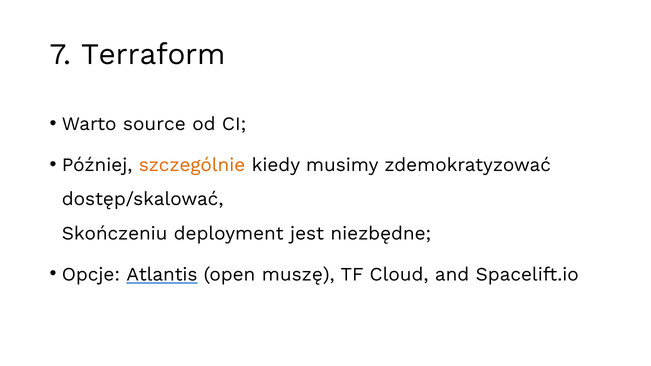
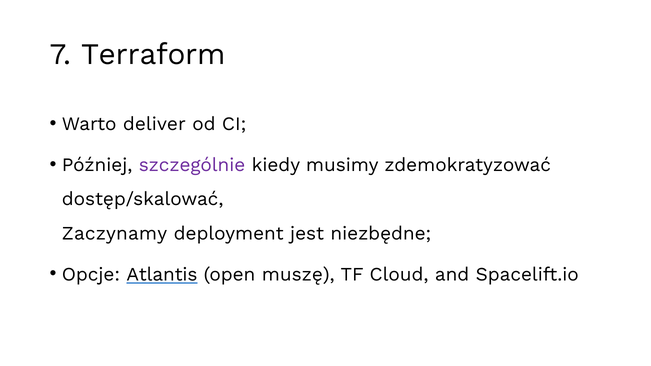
source: source -> deliver (154, 124)
szczególnie colour: orange -> purple (192, 165)
Skończeniu: Skończeniu -> Zaczynamy (114, 233)
